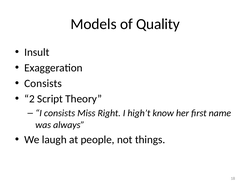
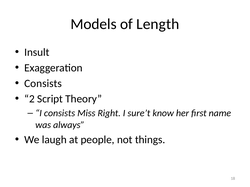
Quality: Quality -> Length (158, 24)
high’t: high’t -> sure’t (139, 113)
